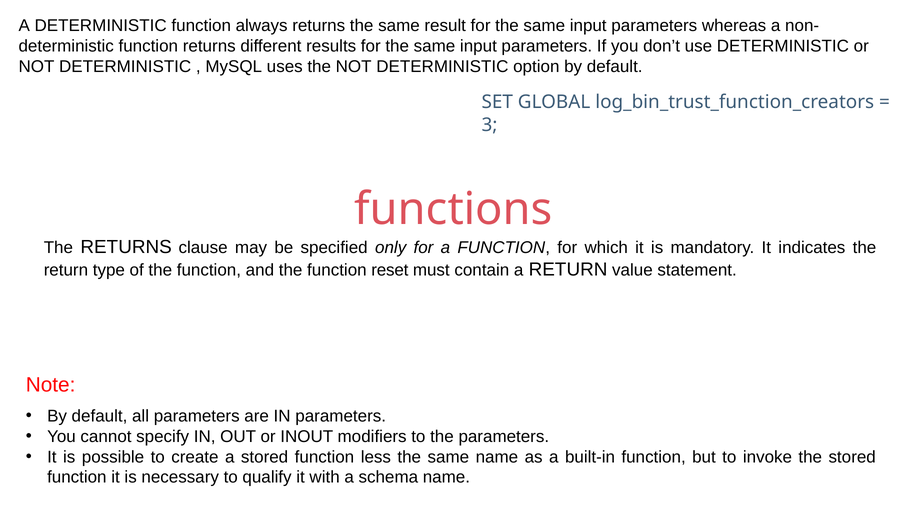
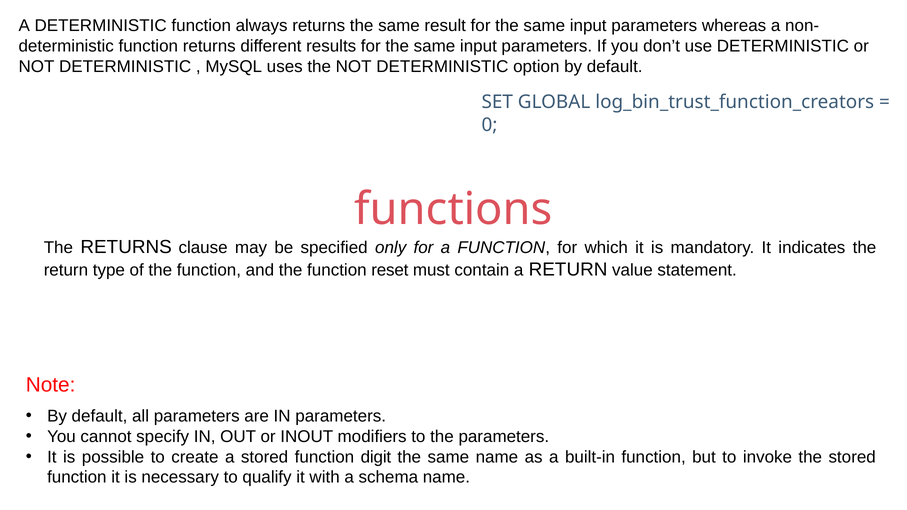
3: 3 -> 0 (490, 125)
less: less -> digit (376, 457)
